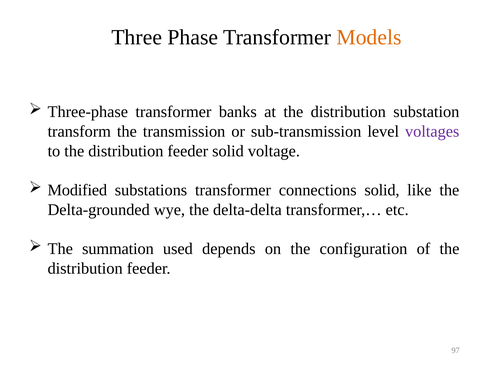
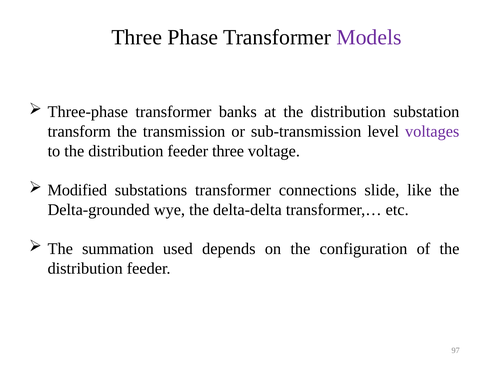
Models colour: orange -> purple (369, 37)
solid: solid -> three (228, 151)
connections solid: solid -> slide (382, 190)
